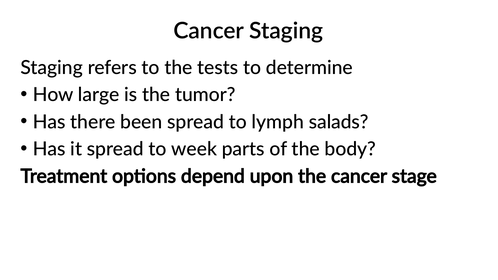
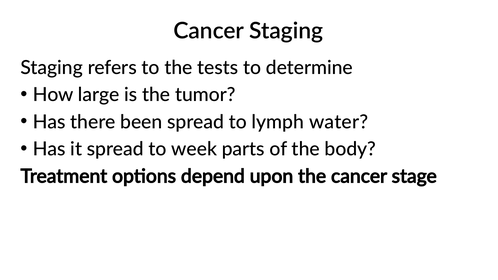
salads: salads -> water (339, 122)
